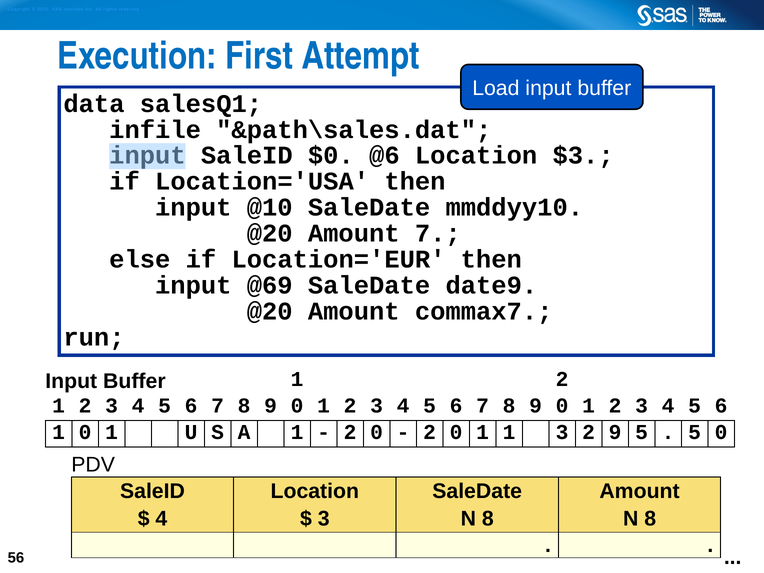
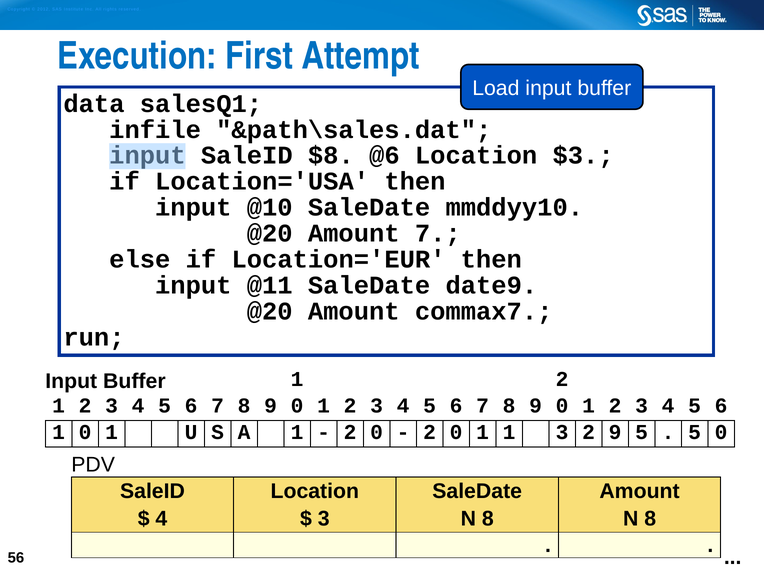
$0: $0 -> $8 (331, 156)
@69: @69 -> @11 (270, 286)
